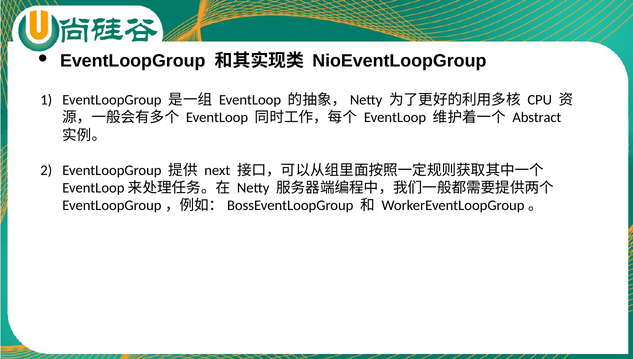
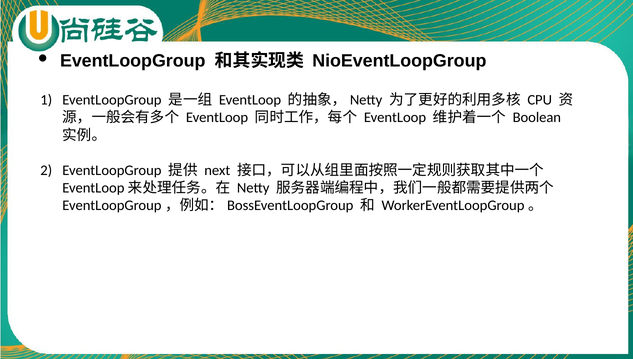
Abstract: Abstract -> Boolean (537, 118)
